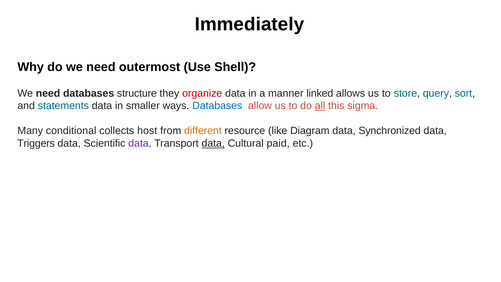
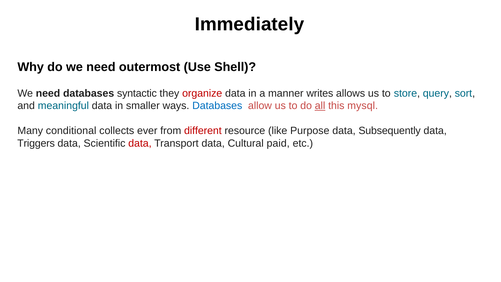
structure: structure -> syntactic (137, 93)
linked: linked -> writes (320, 93)
statements: statements -> meaningful (63, 106)
sigma: sigma -> mysql (363, 106)
host: host -> ever (147, 131)
different colour: orange -> red (203, 131)
Diagram: Diagram -> Purpose (310, 131)
Synchronized: Synchronized -> Subsequently (390, 131)
data colour: purple -> red (140, 143)
data underline: present -> none (213, 143)
